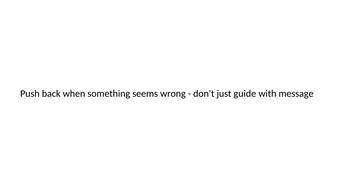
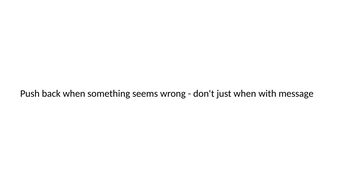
just guide: guide -> when (245, 93)
